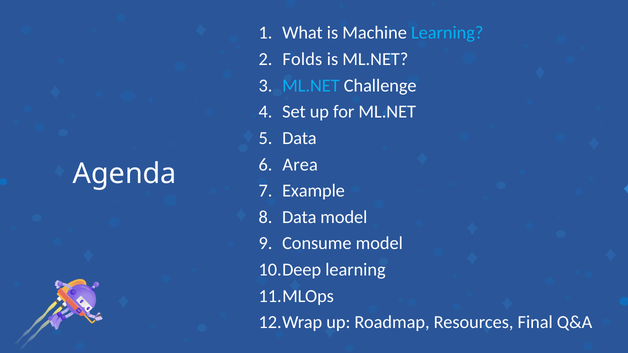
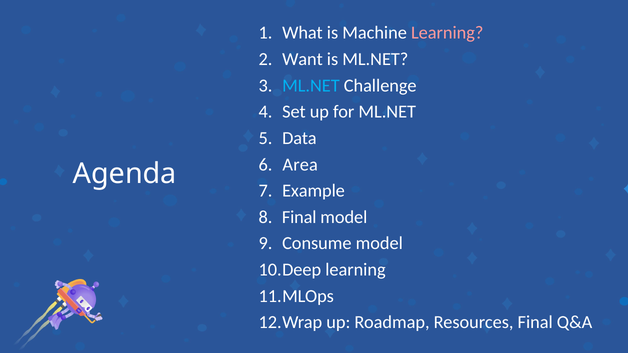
Learning colour: light blue -> pink (447, 33)
Folds: Folds -> Want (302, 59)
Data: Data -> Final (299, 217)
